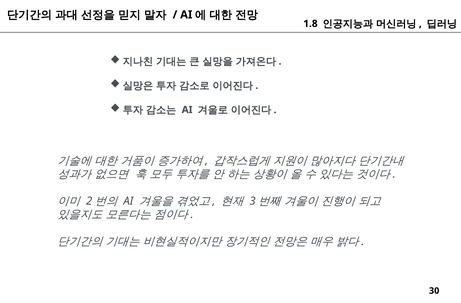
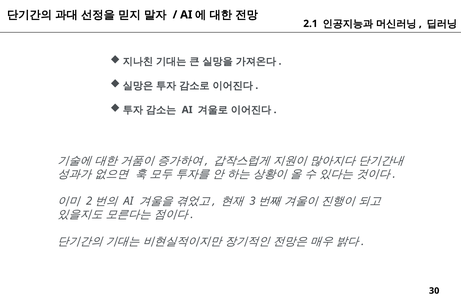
1.8: 1.8 -> 2.1 (310, 24)
